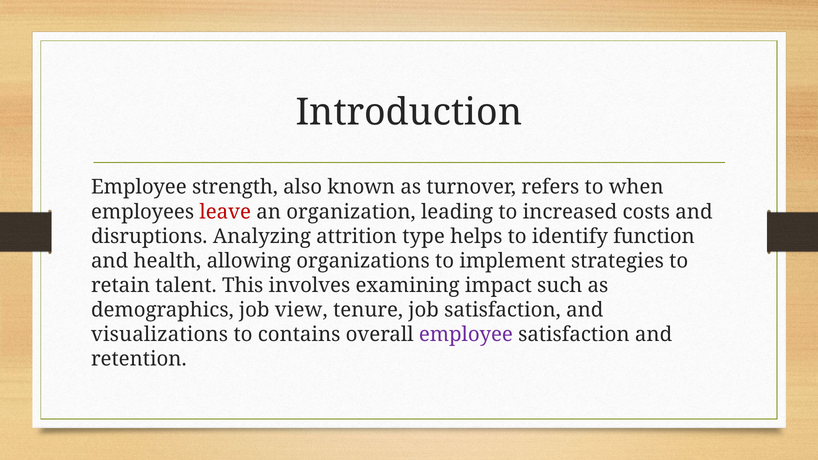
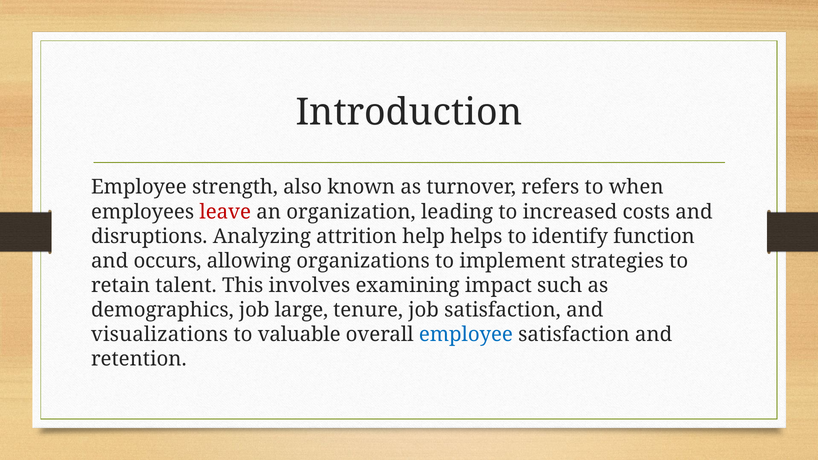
type: type -> help (424, 236)
health: health -> occurs (167, 261)
view: view -> large (301, 310)
contains: contains -> valuable (299, 335)
employee colour: purple -> blue (466, 335)
